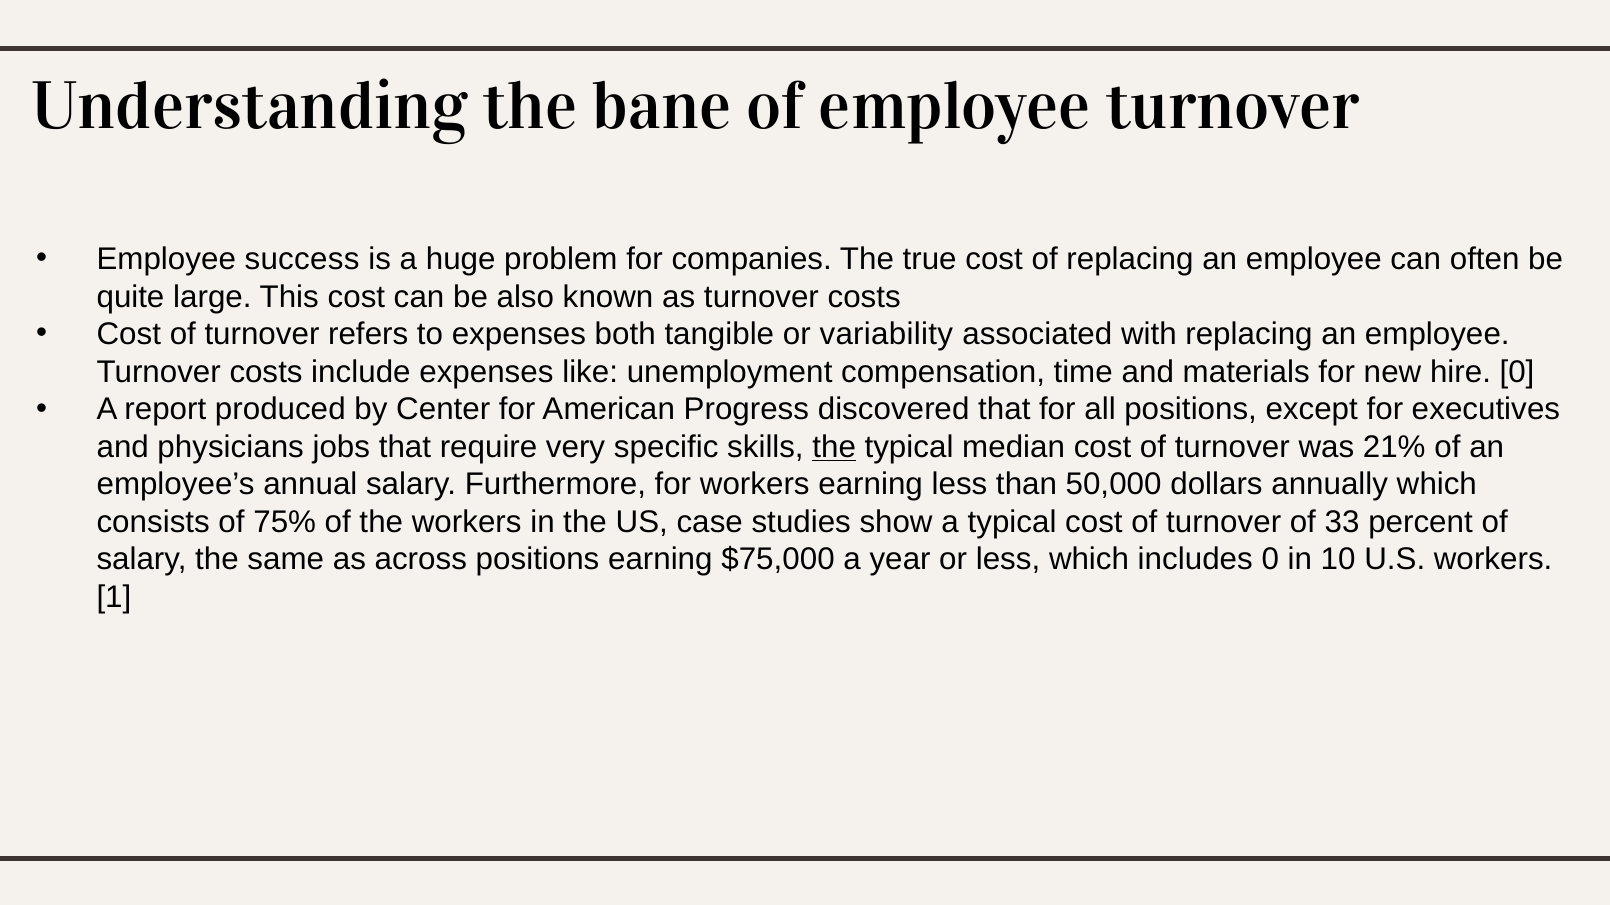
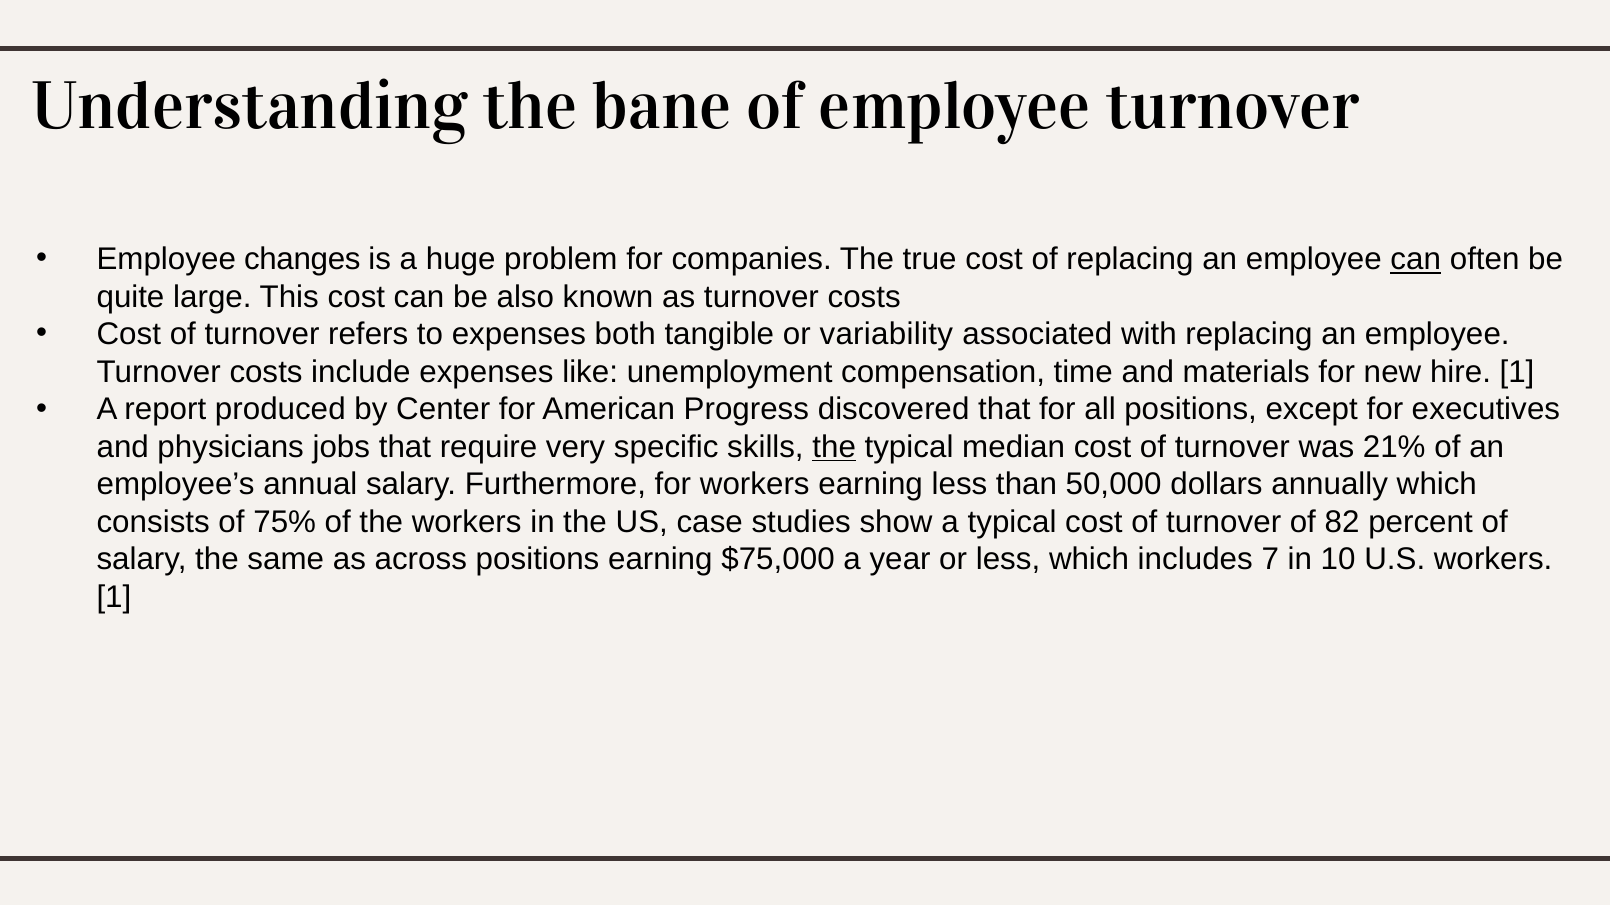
success: success -> changes (302, 259)
can underline: none -> present (1416, 259)
hire 0: 0 -> 1 (1517, 372)
33: 33 -> 82 (1342, 522)
includes 0: 0 -> 7 (1270, 560)
